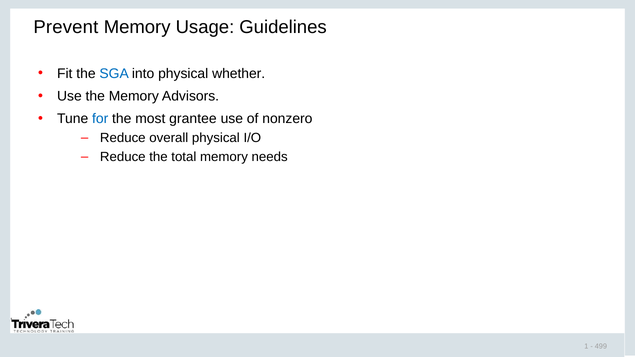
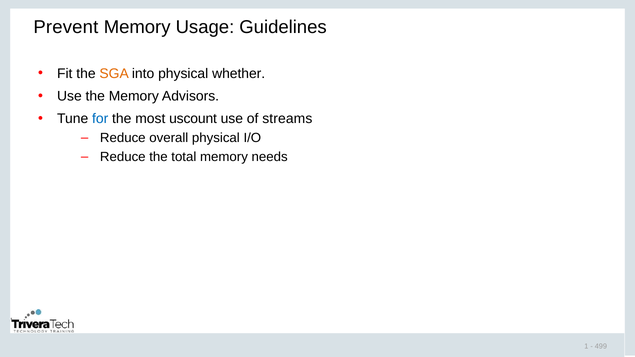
SGA colour: blue -> orange (114, 74)
grantee: grantee -> uscount (193, 119)
nonzero: nonzero -> streams (287, 119)
